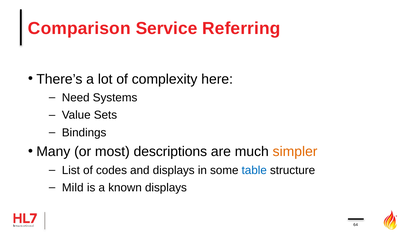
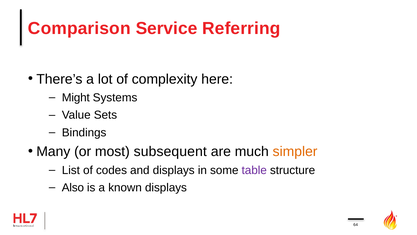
Need: Need -> Might (76, 98)
descriptions: descriptions -> subsequent (170, 151)
table colour: blue -> purple (254, 170)
Mild: Mild -> Also (73, 187)
